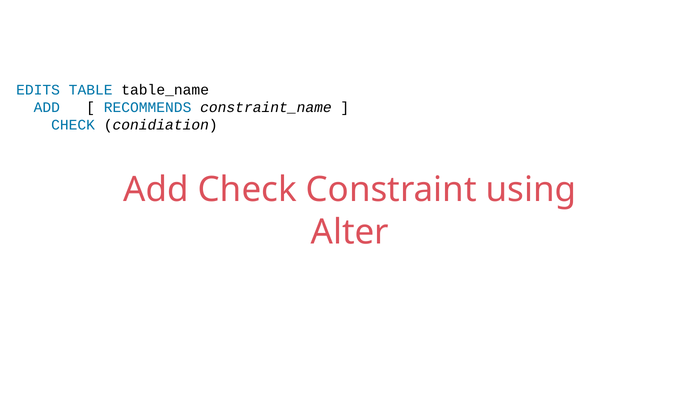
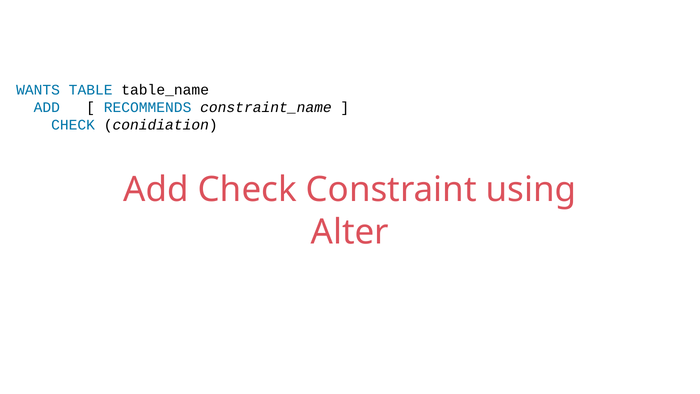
EDITS: EDITS -> WANTS (38, 90)
